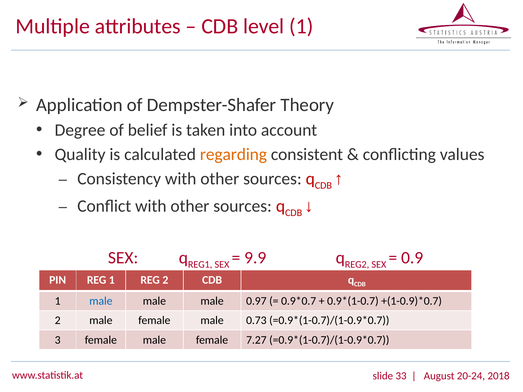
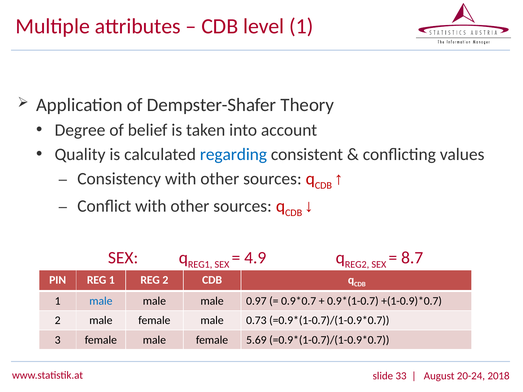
regarding colour: orange -> blue (233, 155)
9.9: 9.9 -> 4.9 (255, 258)
0.9: 0.9 -> 8.7 (412, 258)
7.27: 7.27 -> 5.69 (256, 340)
